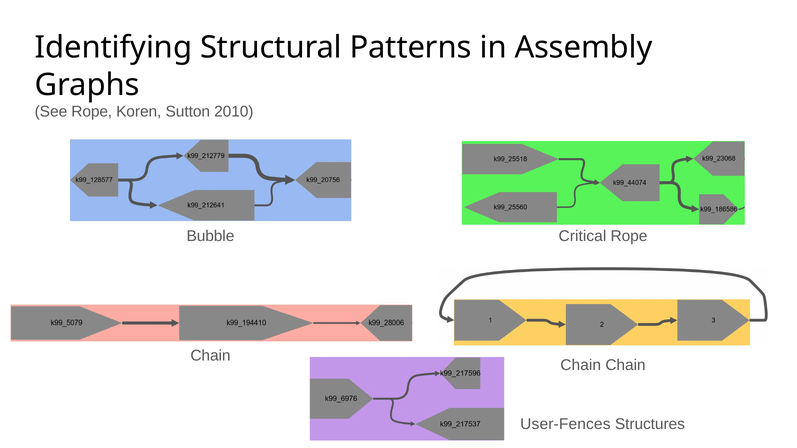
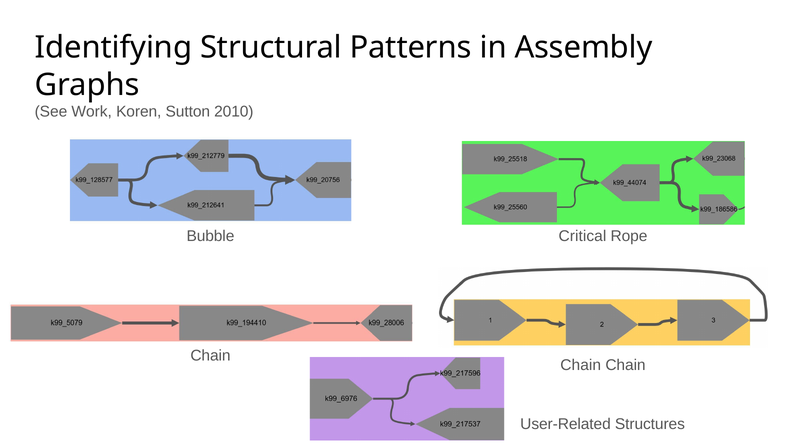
See Rope: Rope -> Work (92, 112)
User-Fences: User-Fences -> User-Related (566, 425)
